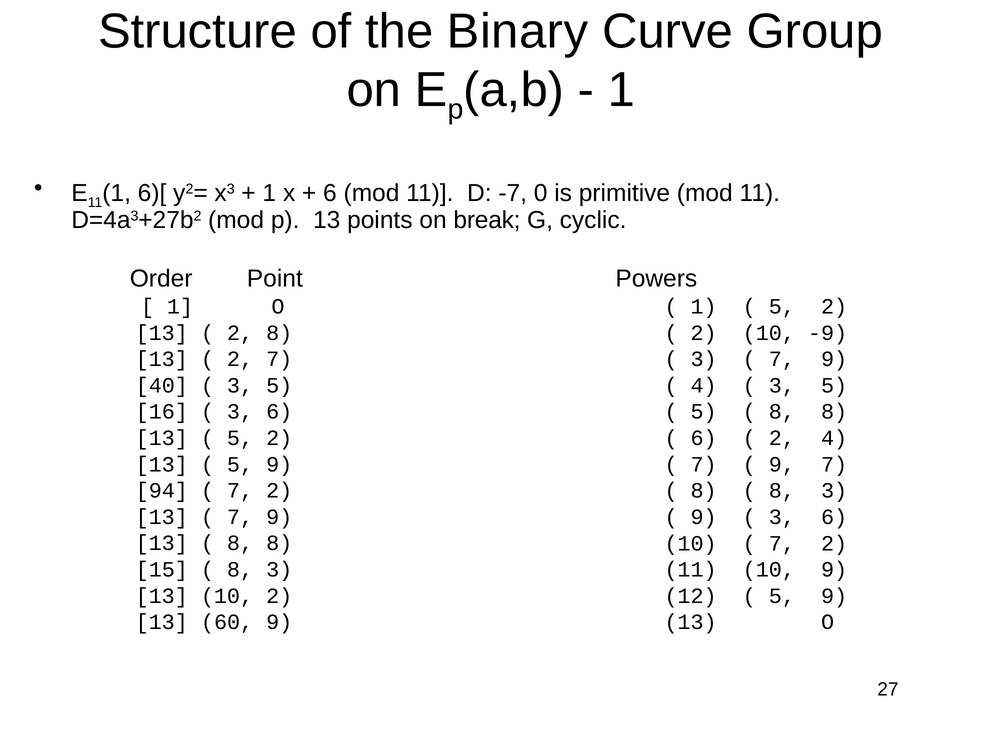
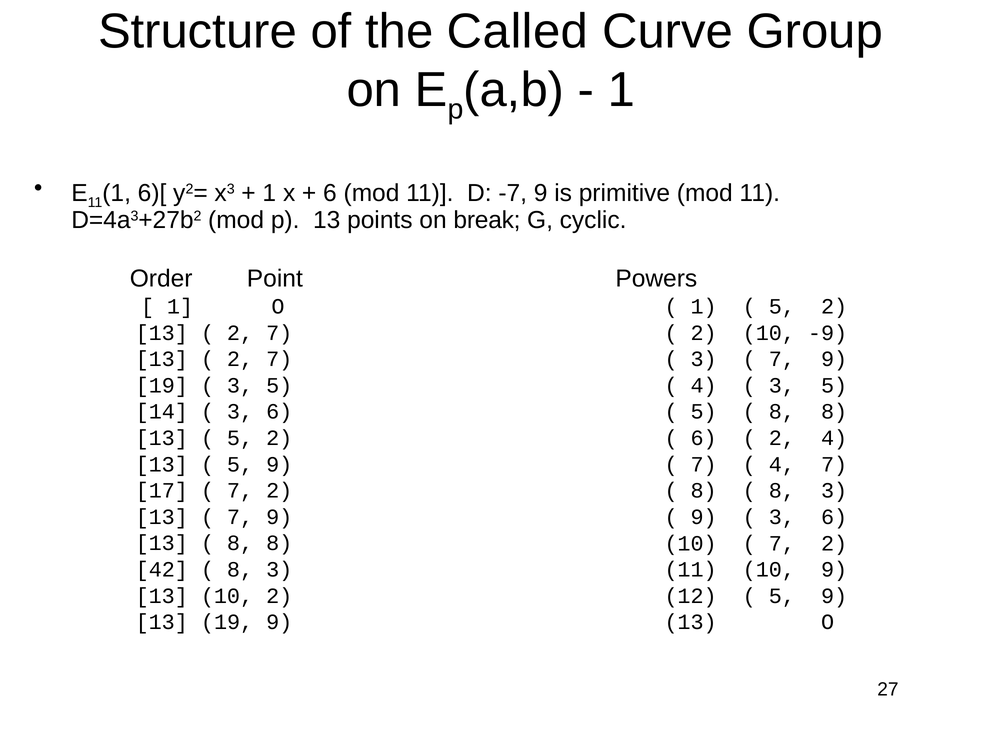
Binary: Binary -> Called (518, 31)
-7 0: 0 -> 9 (541, 193)
8: 8 -> 7 (279, 333)
40: 40 -> 19 (162, 385)
16: 16 -> 14 (162, 411)
9: 9 -> 4 (782, 464)
94: 94 -> 17 (162, 490)
15: 15 -> 42 (162, 569)
13 60: 60 -> 19 (227, 622)
